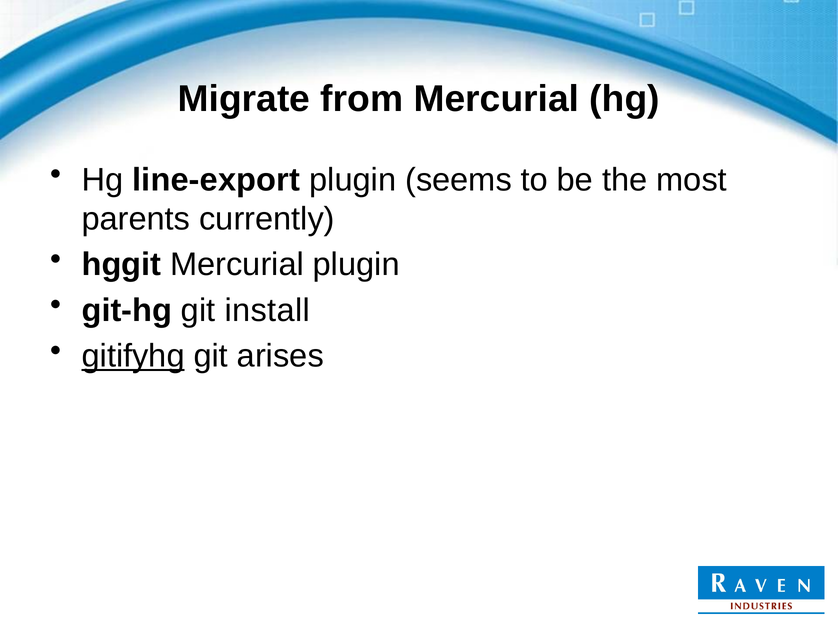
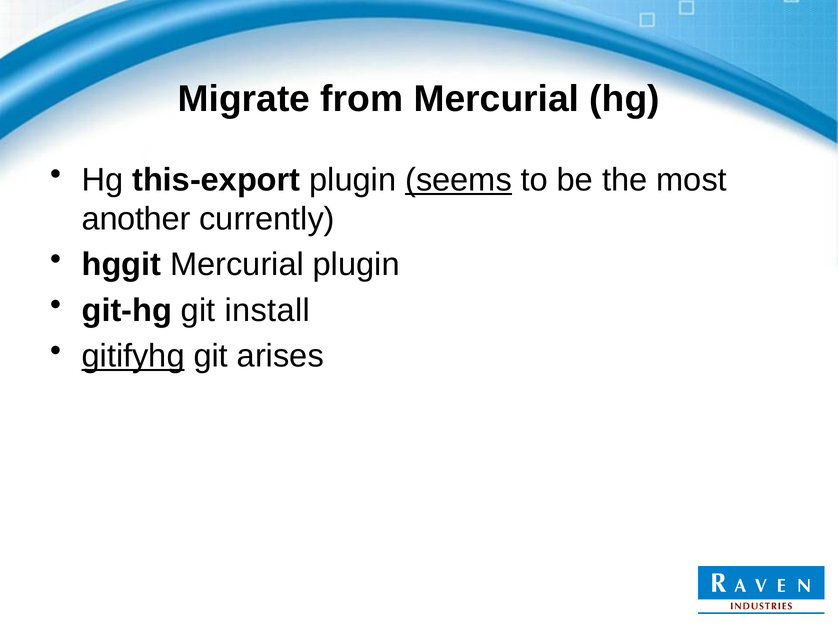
line-export: line-export -> this-export (216, 180)
seems underline: none -> present (459, 180)
parents: parents -> another (136, 219)
